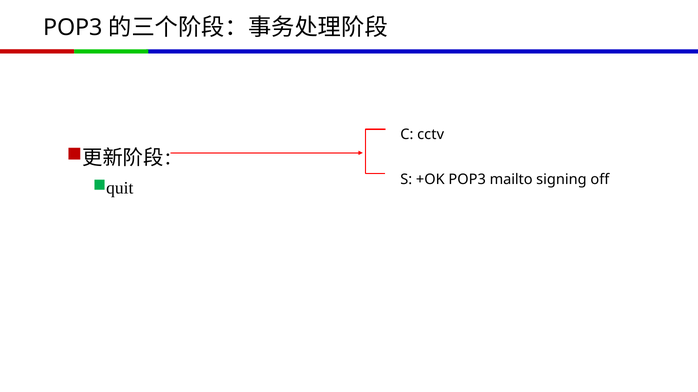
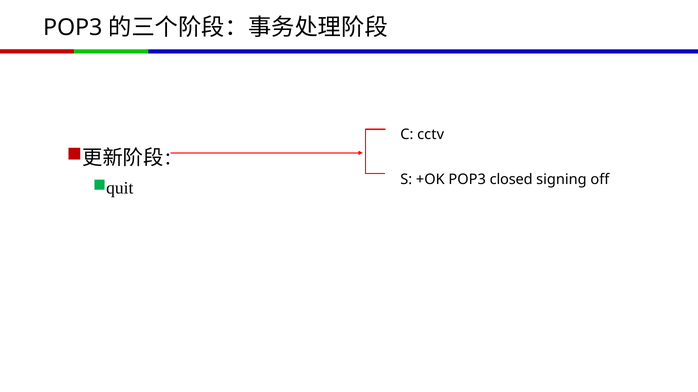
mailto: mailto -> closed (511, 180)
